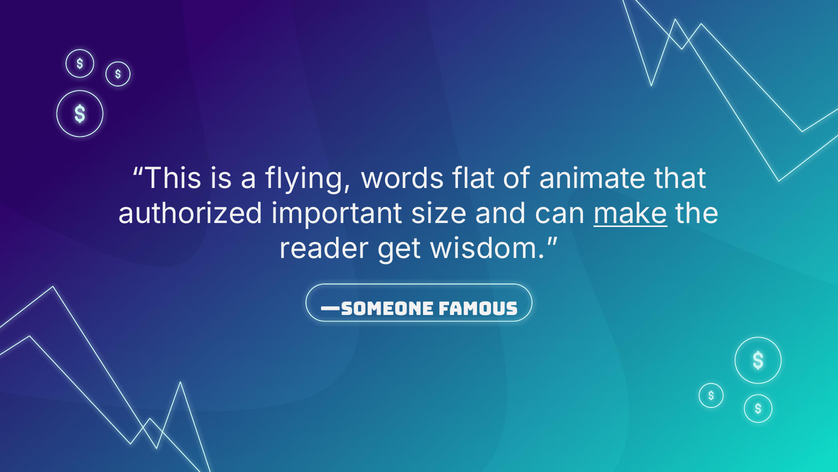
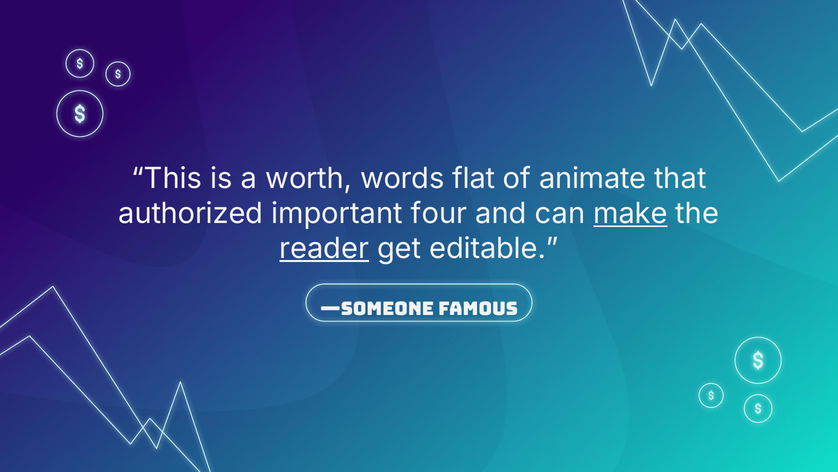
flying: flying -> worth (309, 178)
size: size -> four (439, 213)
reader underline: none -> present (324, 248)
wisdom: wisdom -> editable (494, 248)
